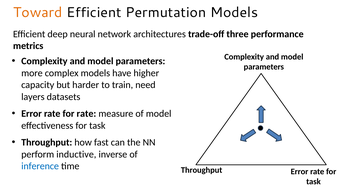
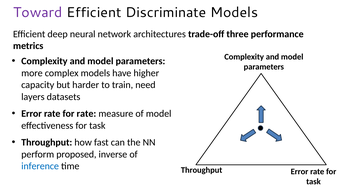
Toward colour: orange -> purple (38, 13)
Permutation: Permutation -> Discriminate (166, 13)
inductive: inductive -> proposed (76, 154)
